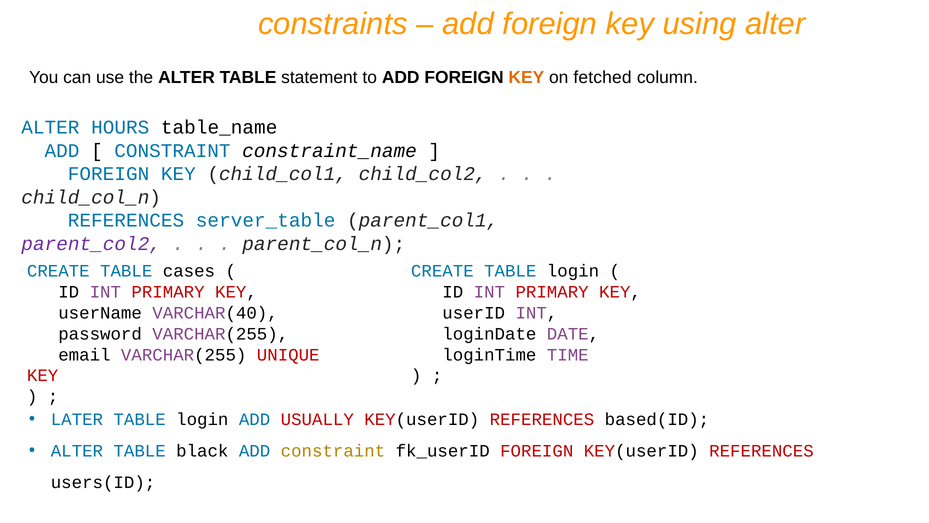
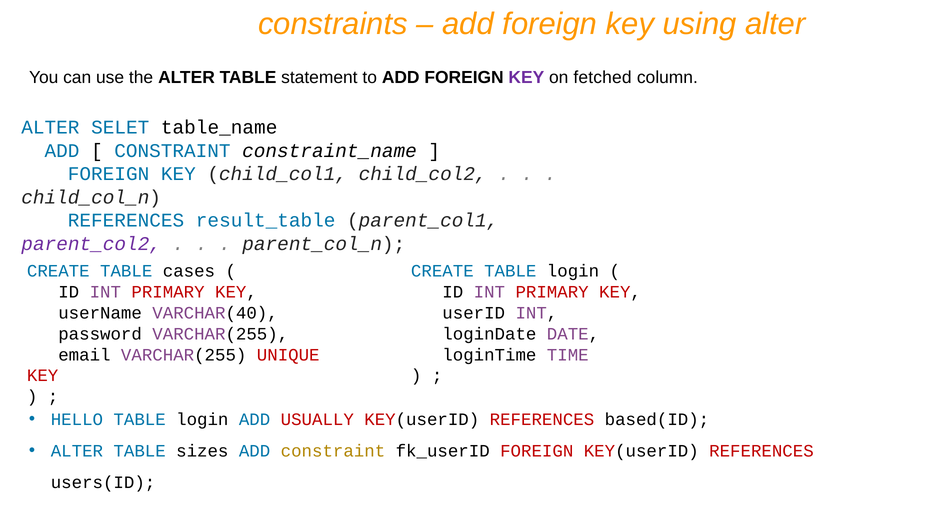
KEY colour: orange -> purple (526, 77)
HOURS: HOURS -> SELET (120, 127)
server_table: server_table -> result_table (266, 220)
LATER: LATER -> HELLO (77, 419)
black: black -> sizes (202, 451)
